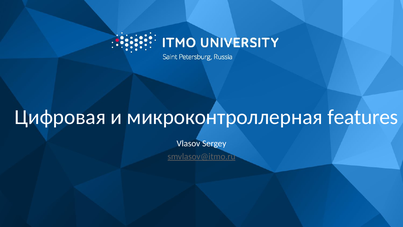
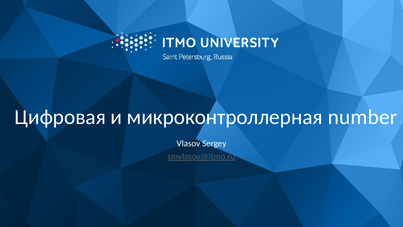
features: features -> number (363, 117)
